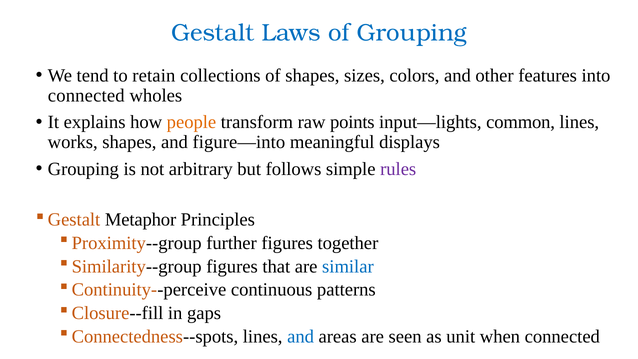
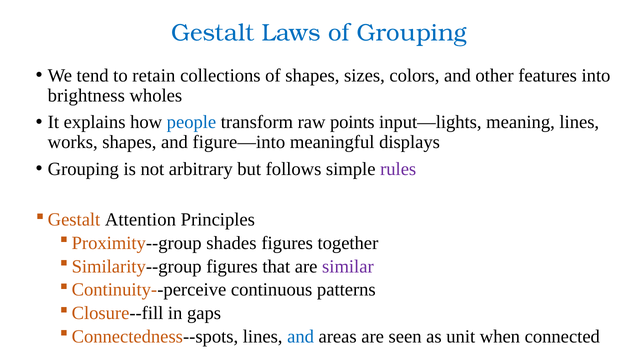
connected: connected -> brightness (86, 95)
people colour: orange -> blue (191, 122)
common: common -> meaning (521, 122)
Metaphor: Metaphor -> Attention (140, 220)
further: further -> shades (231, 243)
similar colour: blue -> purple (348, 266)
